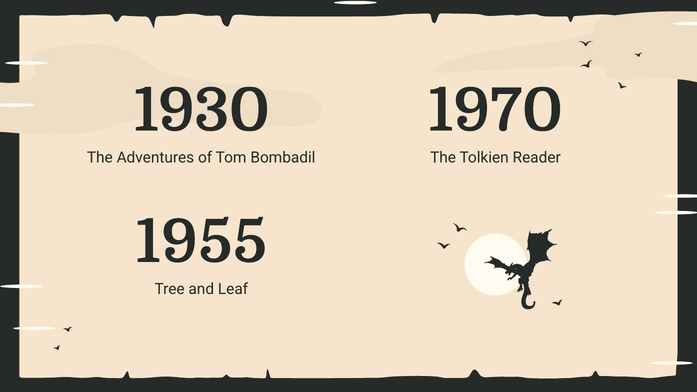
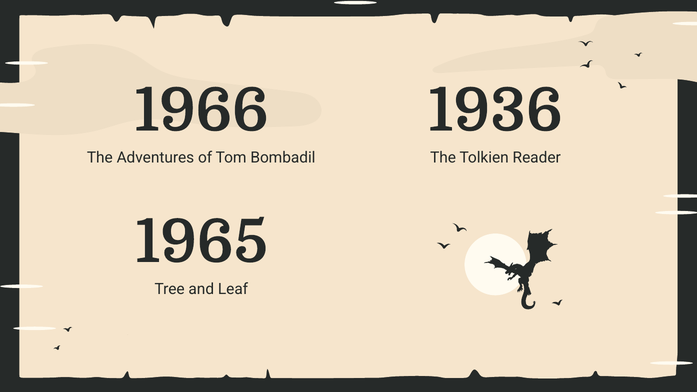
1930: 1930 -> 1966 (201, 111)
1970: 1970 -> 1936 (495, 111)
1955: 1955 -> 1965 (201, 242)
